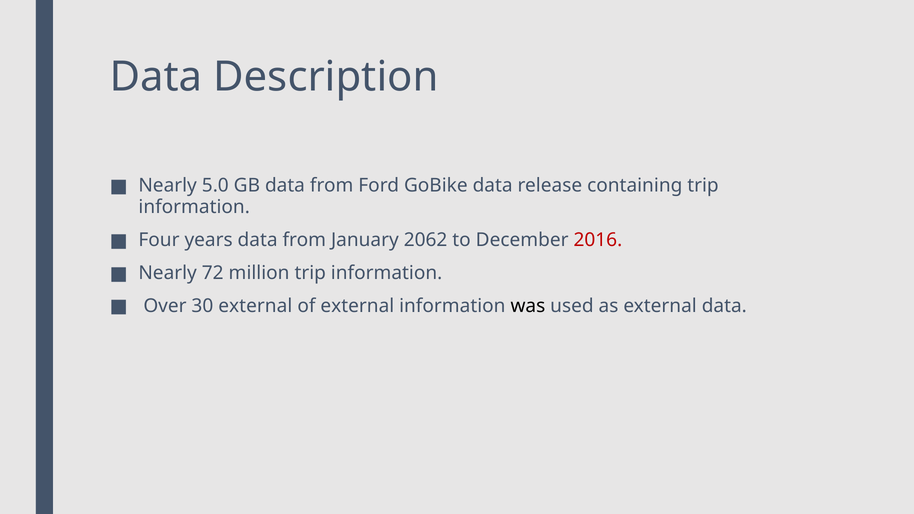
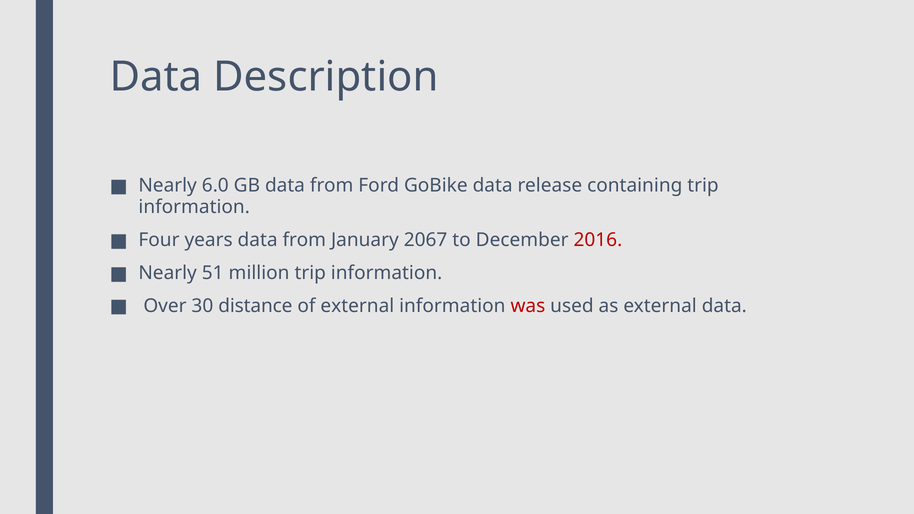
5.0: 5.0 -> 6.0 (215, 186)
2062: 2062 -> 2067 (426, 240)
72: 72 -> 51 (213, 273)
30 external: external -> distance (255, 306)
was colour: black -> red (528, 306)
